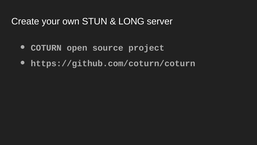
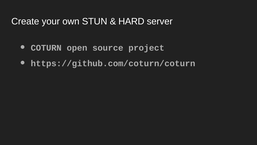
LONG: LONG -> HARD (131, 21)
